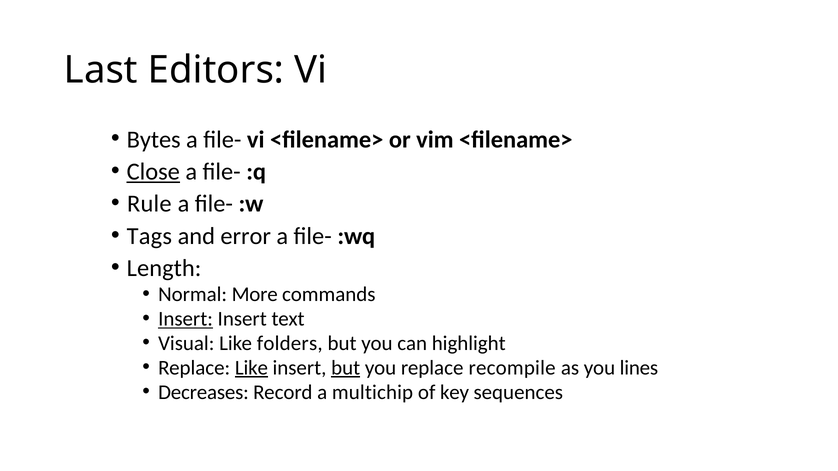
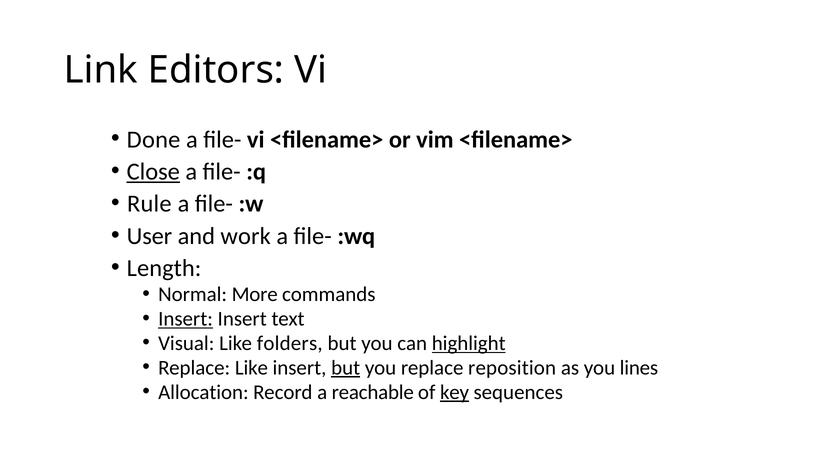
Last: Last -> Link (101, 70)
Bytes: Bytes -> Done (154, 140)
Tags: Tags -> User (149, 236)
error: error -> work (246, 236)
highlight underline: none -> present (469, 344)
Like underline: present -> none (251, 368)
recompile: recompile -> reposition (512, 368)
Decreases: Decreases -> Allocation (203, 393)
multichip: multichip -> reachable (373, 393)
key underline: none -> present (455, 393)
